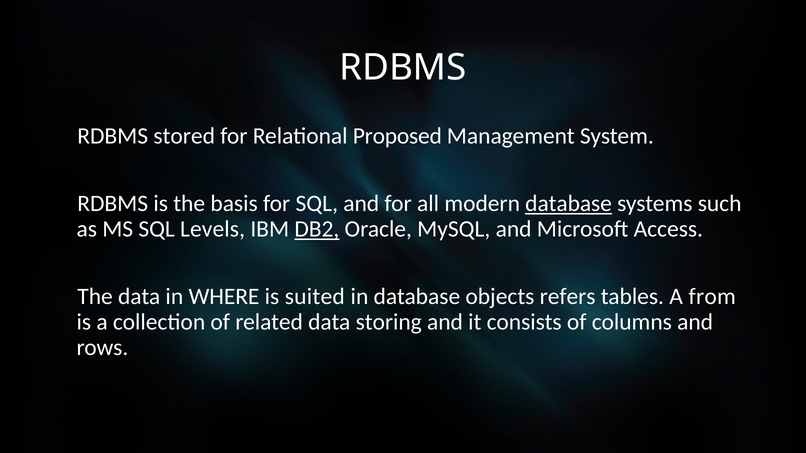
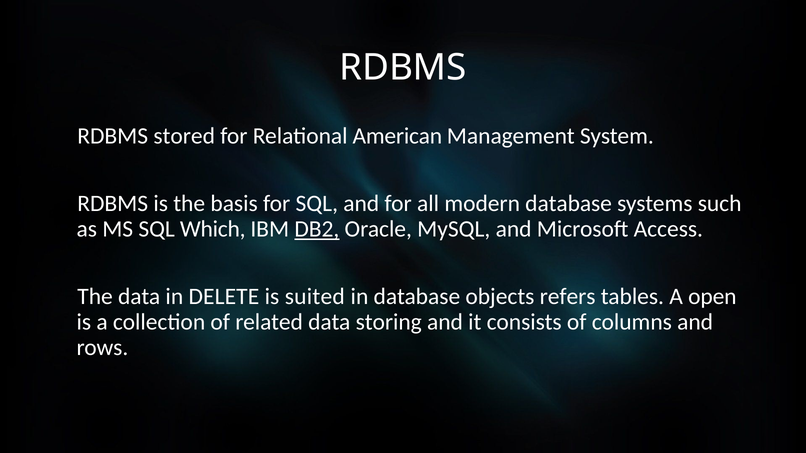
Proposed: Proposed -> American (397, 136)
database underline: present -> none (569, 204)
Levels: Levels -> Which (213, 229)
WHERE: WHERE -> DELETE (224, 297)
from: from -> open (712, 297)
